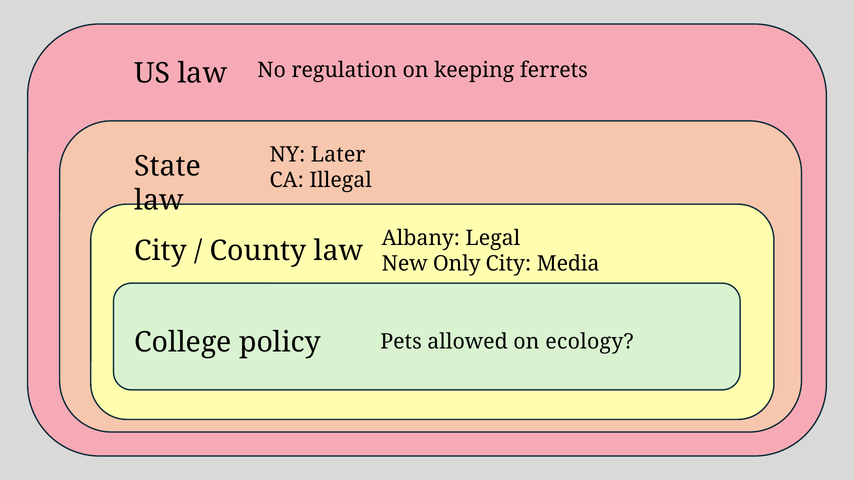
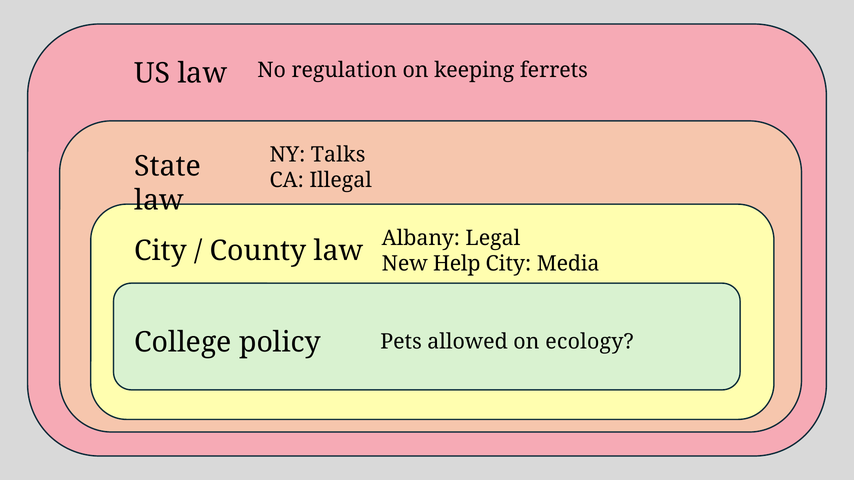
Later: Later -> Talks (338, 155)
Only: Only -> Help (457, 264)
